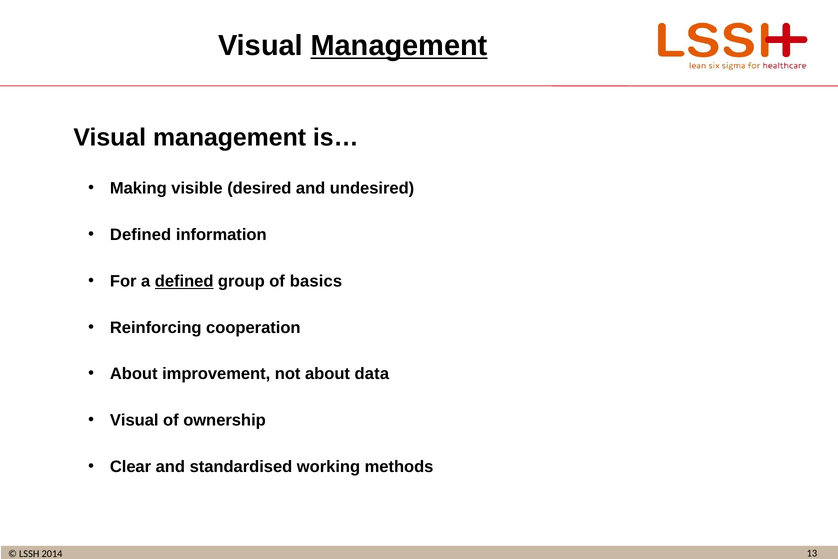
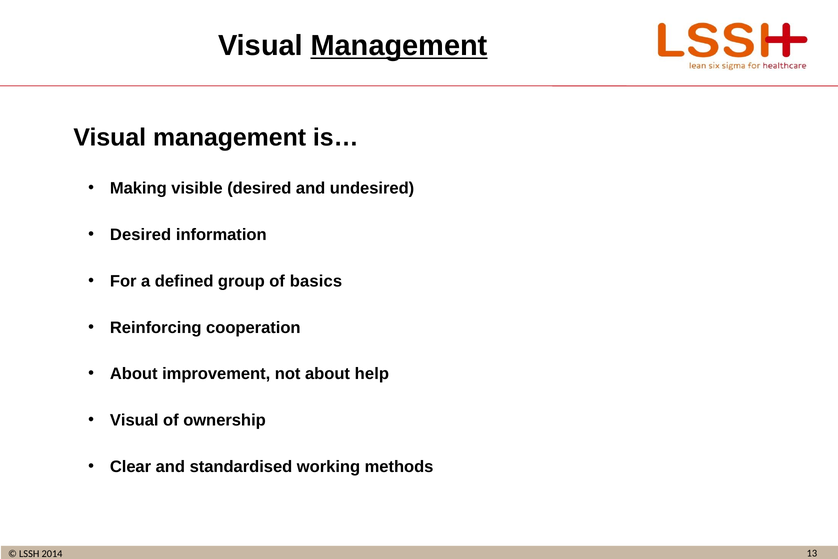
Defined: Defined -> Desired (141, 235)
defined underline: present -> none (184, 281)
data: data -> help (372, 374)
